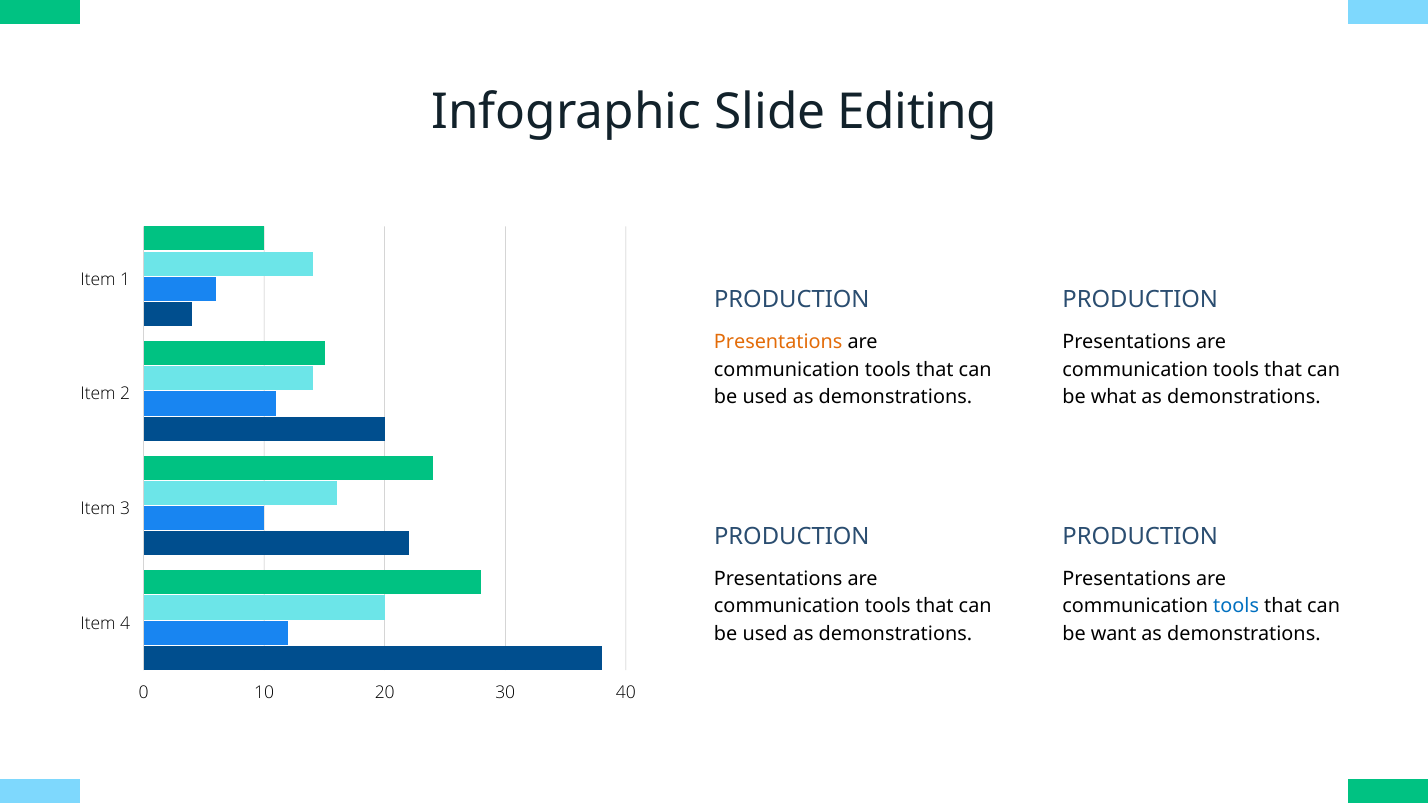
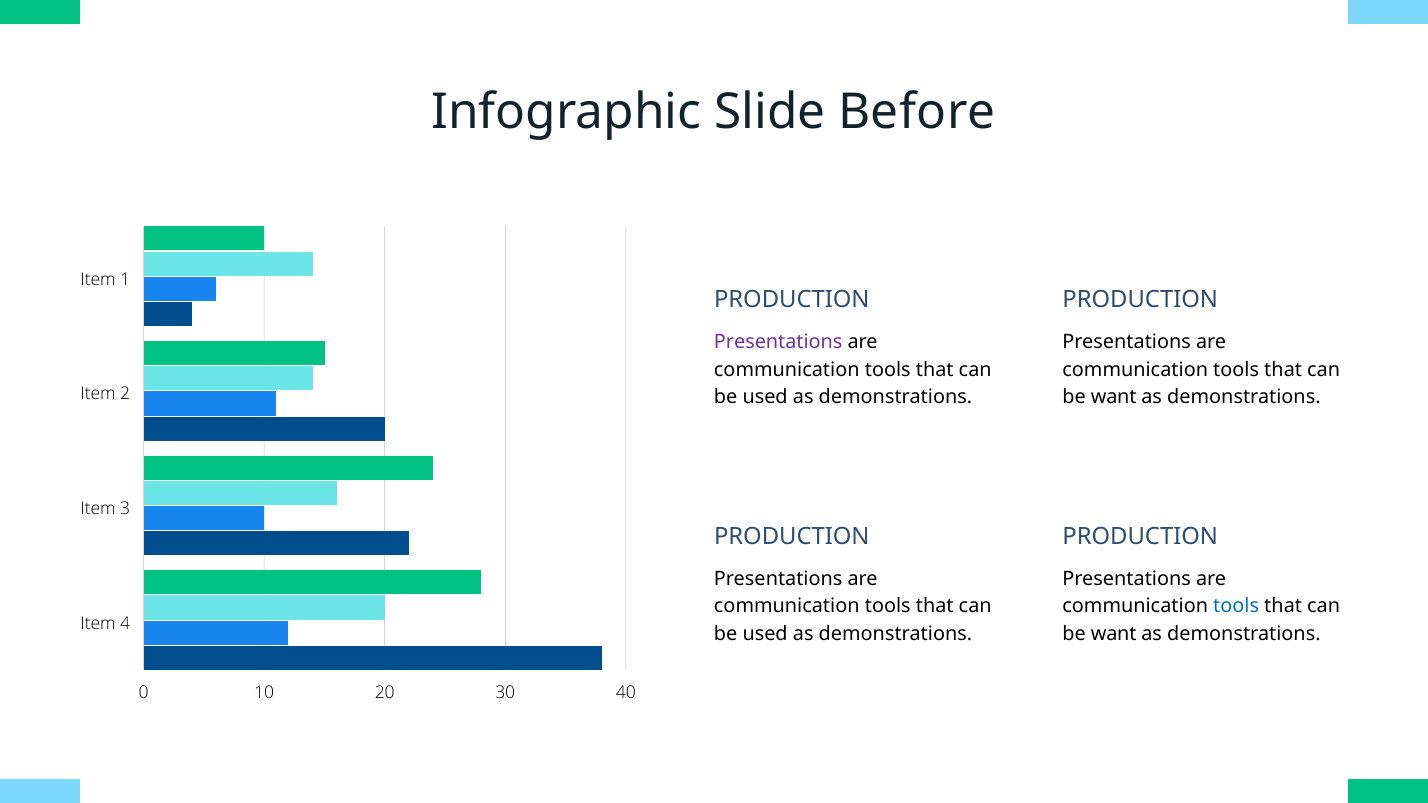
Editing: Editing -> Before (917, 112)
Presentations colour: orange -> purple (778, 342)
what: what -> want (1114, 398)
